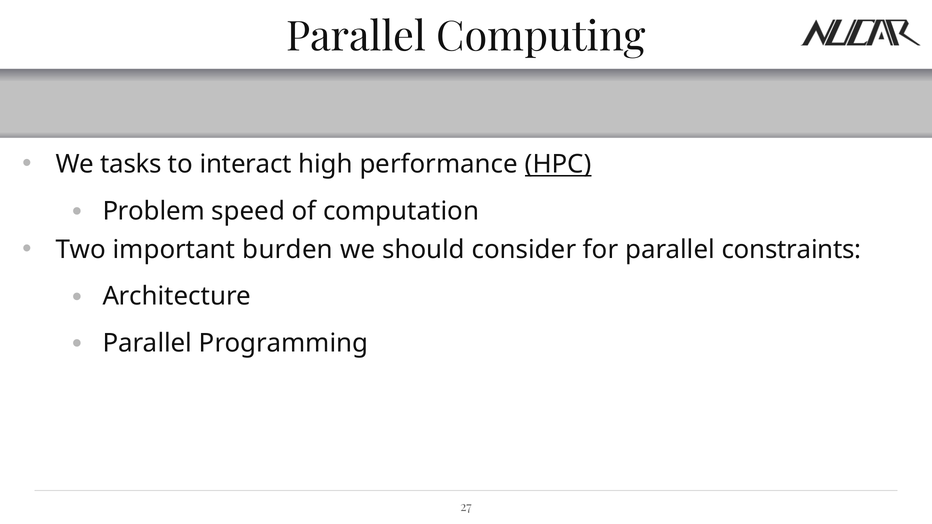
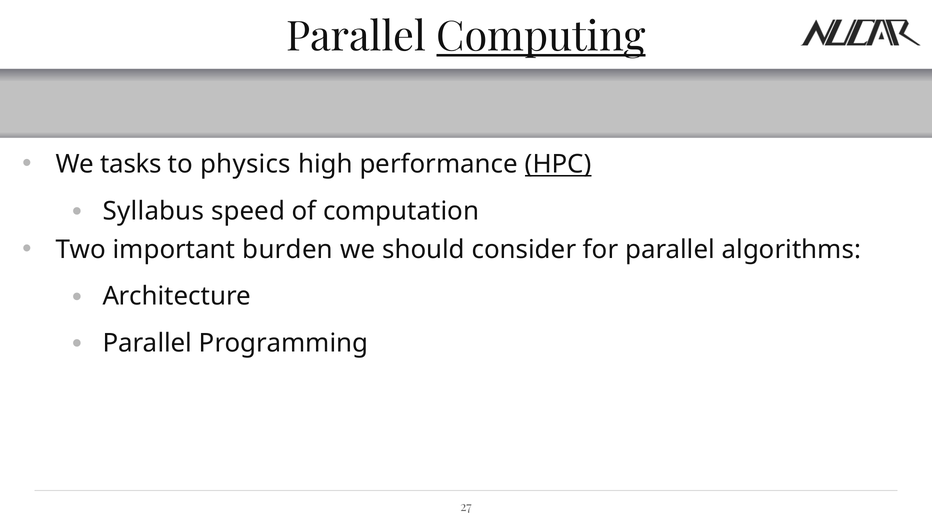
Computing underline: none -> present (541, 37)
interact: interact -> physics (245, 164)
Problem: Problem -> Syllabus (153, 211)
constraints: constraints -> algorithms (791, 250)
